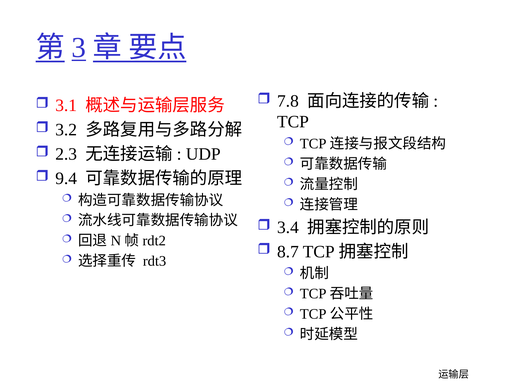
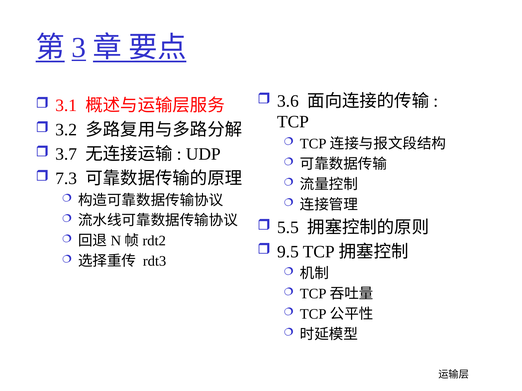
7.8: 7.8 -> 3.6 (288, 101)
2.3: 2.3 -> 3.7 (66, 154)
9.4: 9.4 -> 7.3 (66, 179)
3.4: 3.4 -> 5.5 (288, 228)
8.7: 8.7 -> 9.5 (288, 252)
